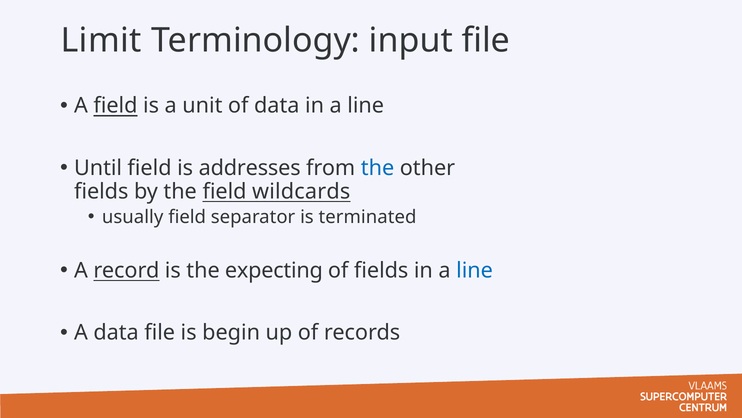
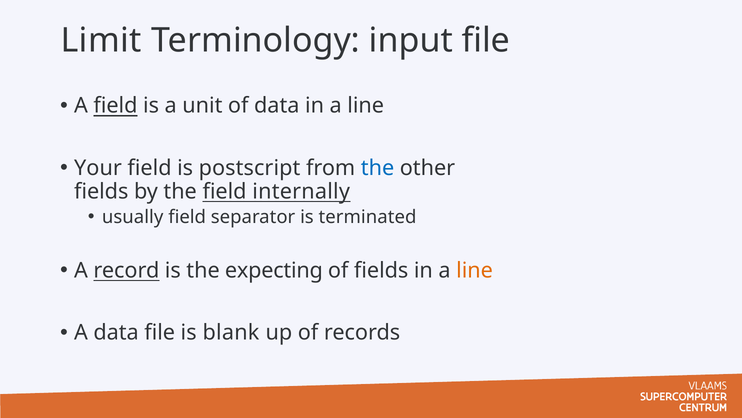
Until: Until -> Your (98, 168)
addresses: addresses -> postscript (250, 168)
wildcards: wildcards -> internally (301, 191)
line colour: blue -> orange (475, 270)
begin: begin -> blank (231, 332)
